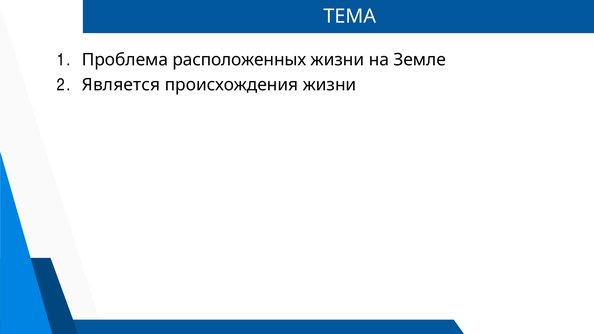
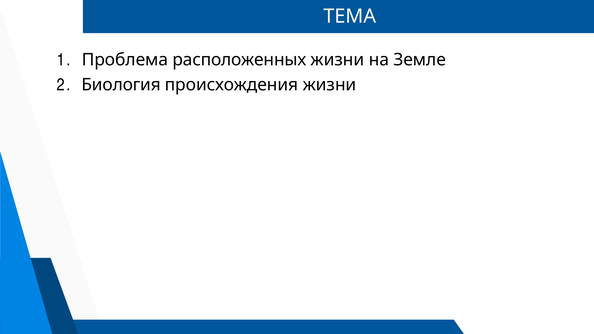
Является: Является -> Биология (121, 85)
